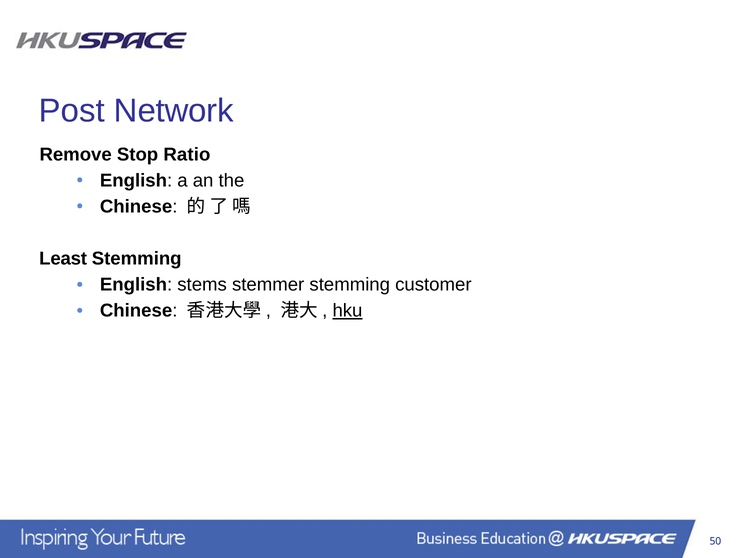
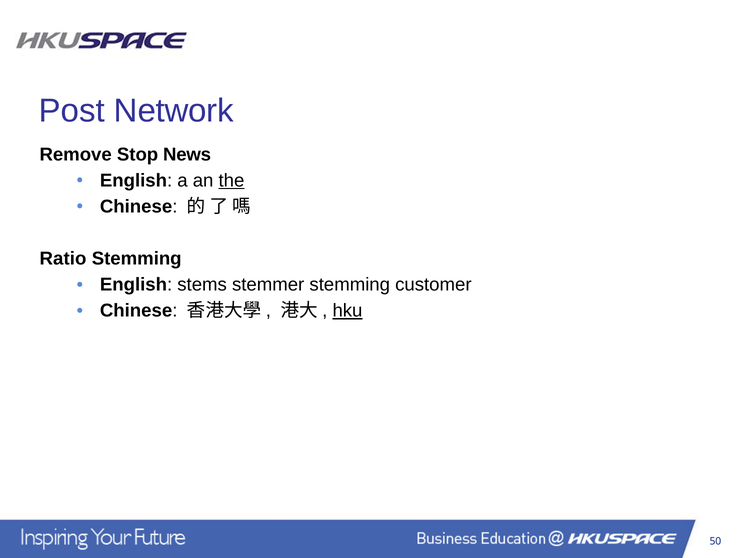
Ratio: Ratio -> News (187, 154)
the underline: none -> present (232, 181)
Least: Least -> Ratio (63, 259)
